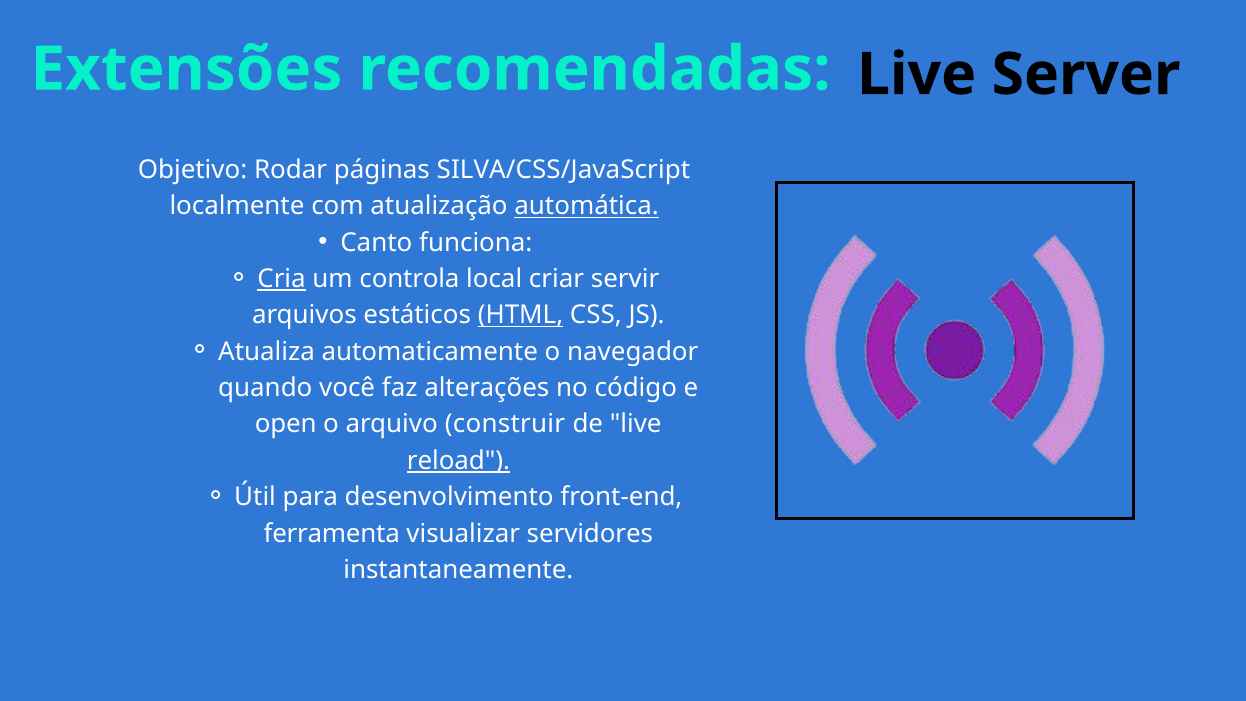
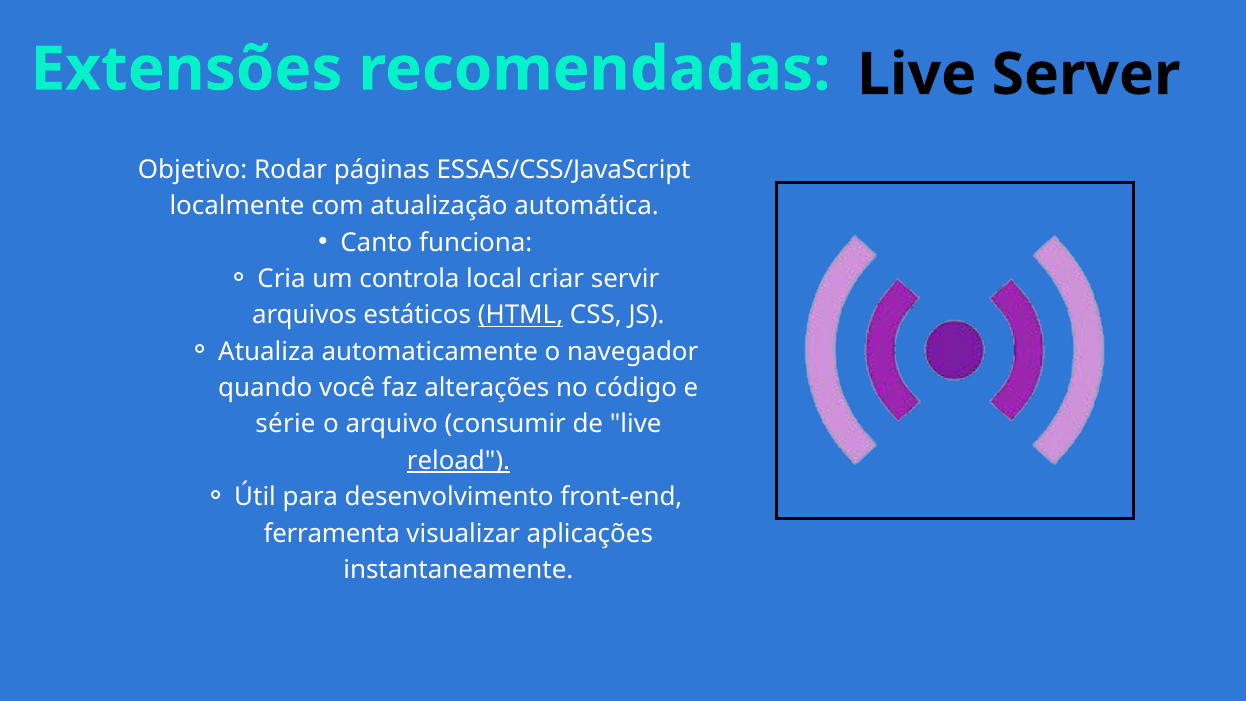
SILVA/CSS/JavaScript: SILVA/CSS/JavaScript -> ESSAS/CSS/JavaScript (564, 170)
automática underline: present -> none (587, 206)
Cria underline: present -> none (282, 279)
open: open -> série (286, 424)
construir: construir -> consumir (505, 424)
servidores: servidores -> aplicações (590, 533)
